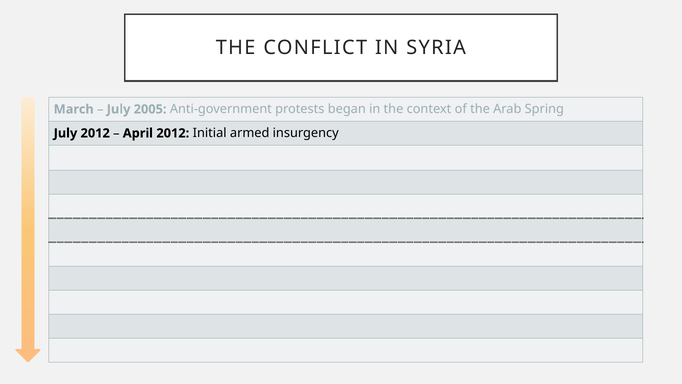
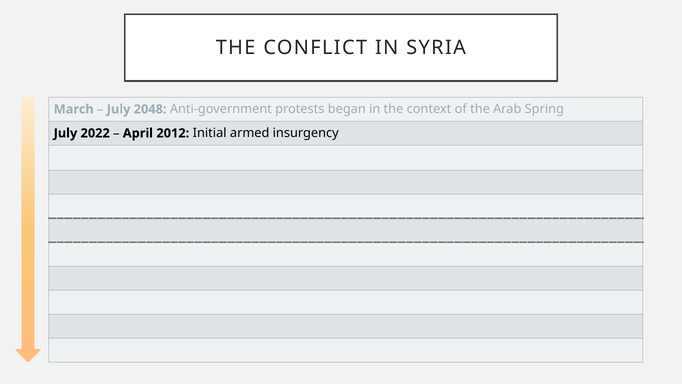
2005: 2005 -> 2048 (150, 109)
July 2012: 2012 -> 2022 (95, 133)
